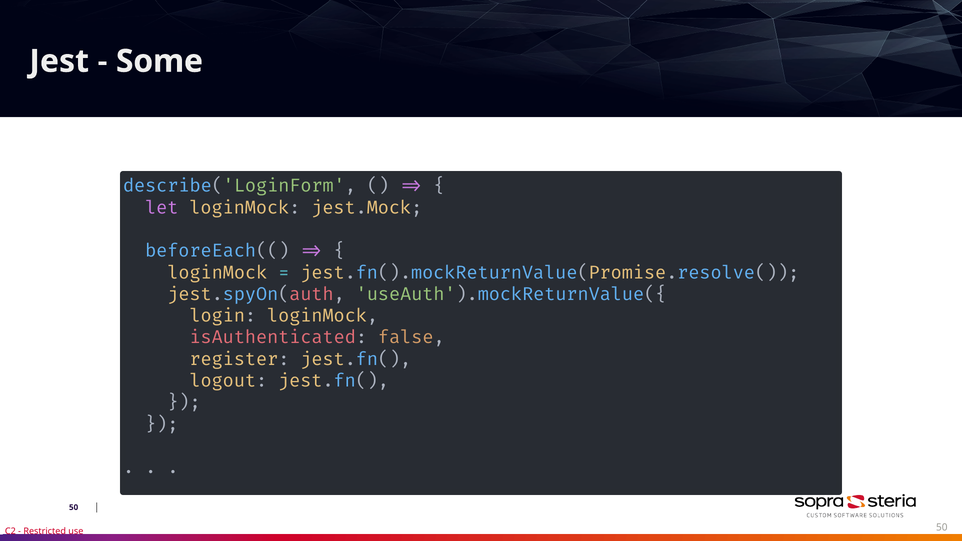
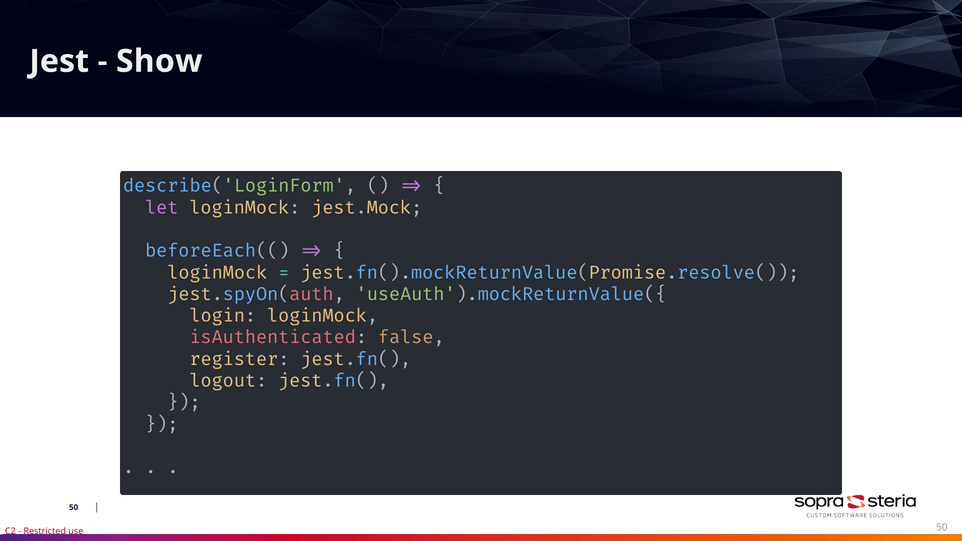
Some: Some -> Show (159, 61)
